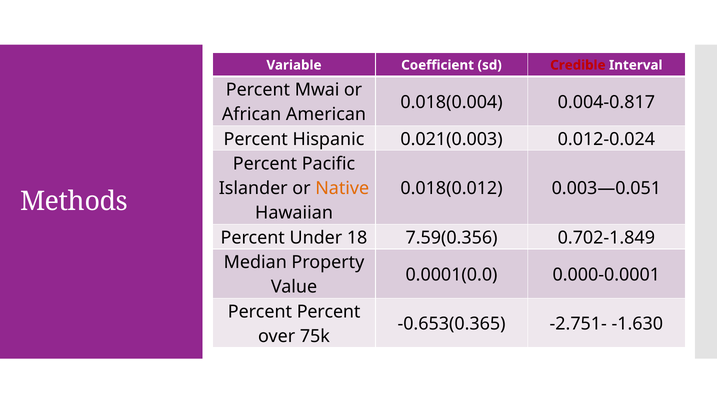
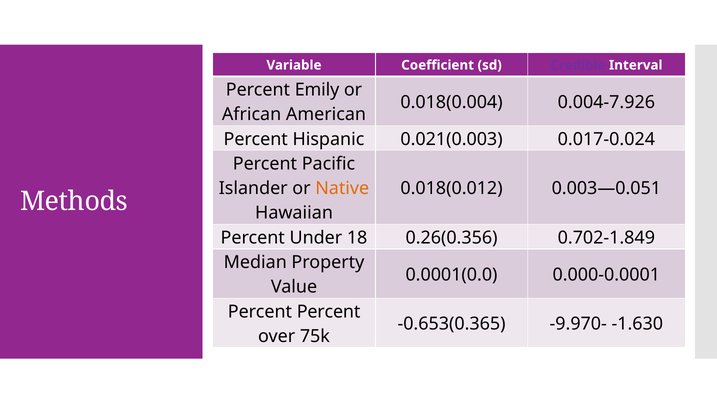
Credible colour: red -> purple (578, 65)
Mwai: Mwai -> Emily (317, 90)
0.004-0.817: 0.004-0.817 -> 0.004-7.926 (606, 102)
0.012-0.024: 0.012-0.024 -> 0.017-0.024 (606, 139)
7.59(0.356: 7.59(0.356 -> 0.26(0.356 (452, 237)
-2.751-: -2.751- -> -9.970- (578, 323)
